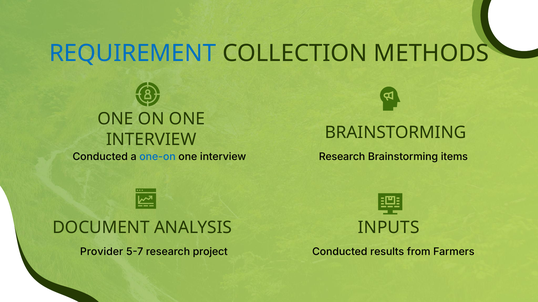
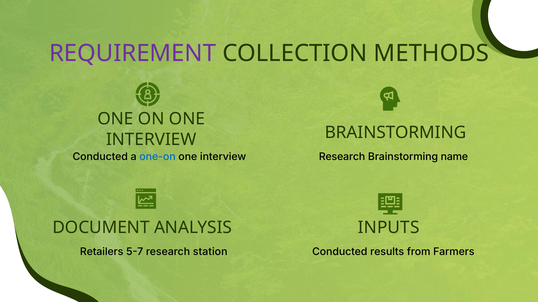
REQUIREMENT colour: blue -> purple (133, 53)
items: items -> name (454, 157)
Provider: Provider -> Retailers (102, 252)
project: project -> station (210, 252)
